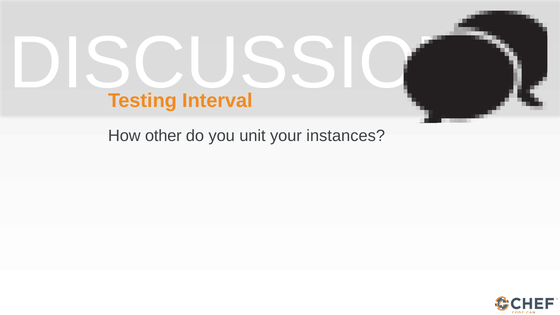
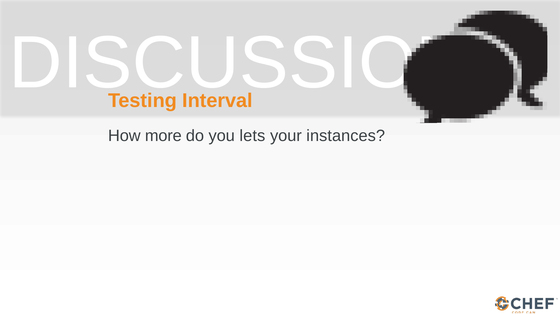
other: other -> more (163, 136)
unit: unit -> lets (252, 136)
